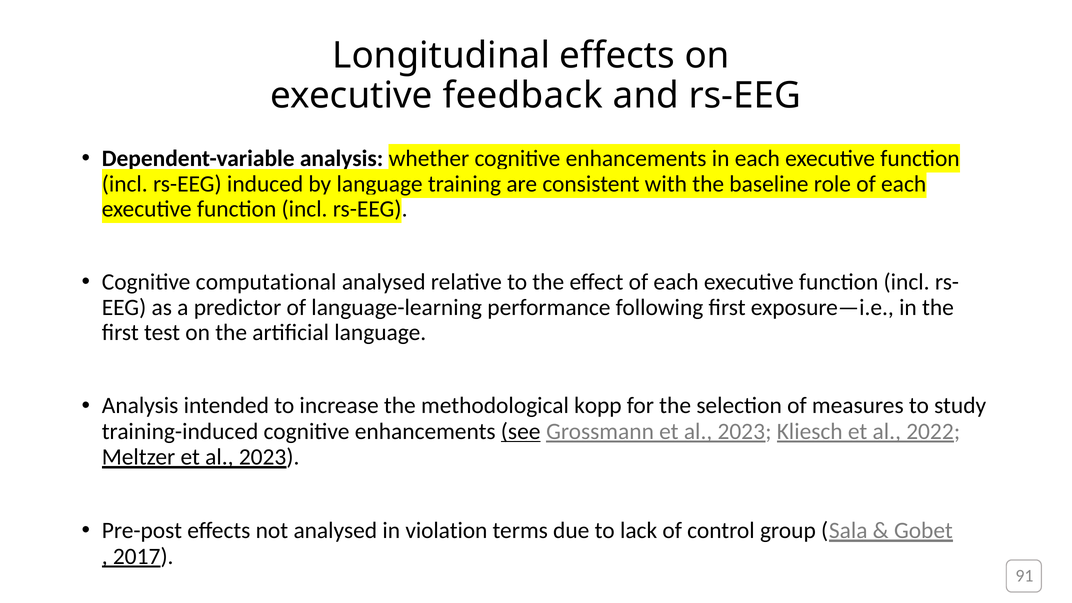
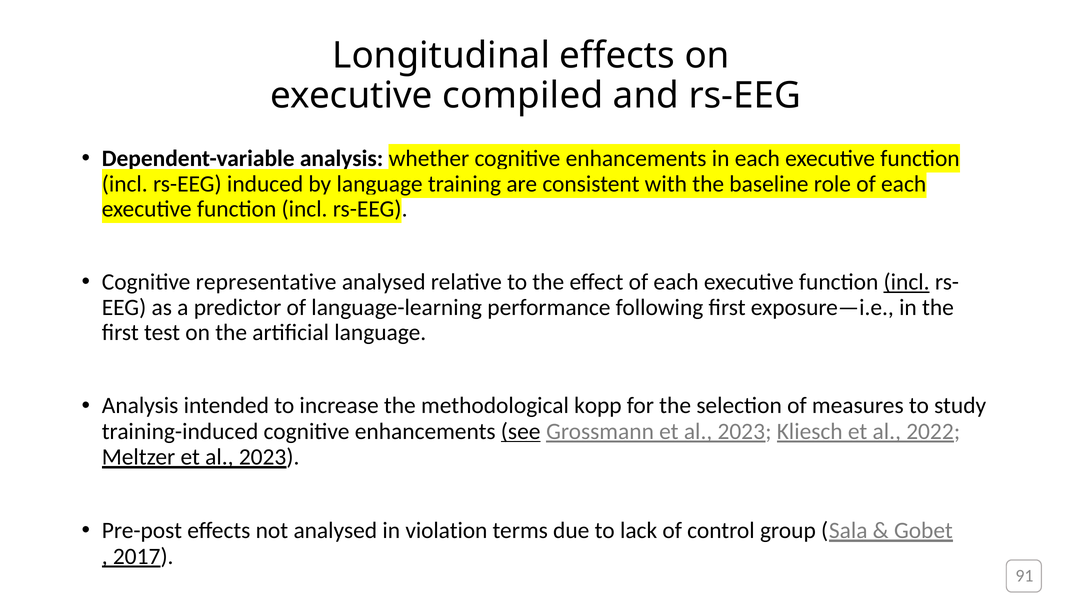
feedback: feedback -> compiled (523, 96)
computational: computational -> representative (266, 282)
incl underline: none -> present (907, 282)
